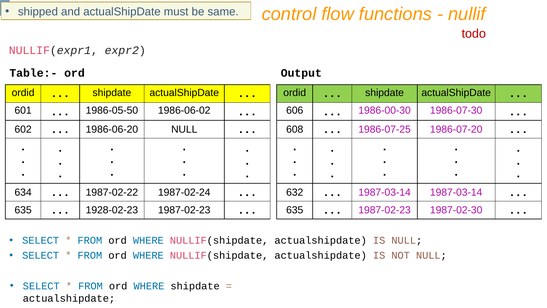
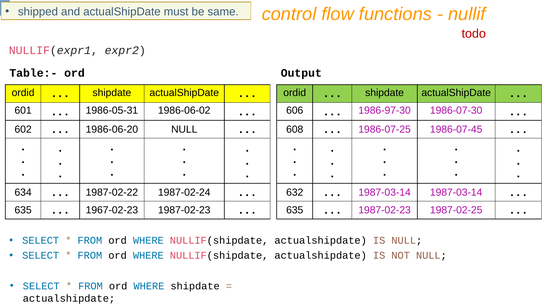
1986-05-50: 1986-05-50 -> 1986-05-31 (112, 110)
1986-00-30: 1986-00-30 -> 1986-97-30 (385, 110)
1986-07-20: 1986-07-20 -> 1986-07-45 (456, 129)
1928-02-23: 1928-02-23 -> 1967-02-23 (112, 210)
1987-02-30: 1987-02-30 -> 1987-02-25 (456, 210)
